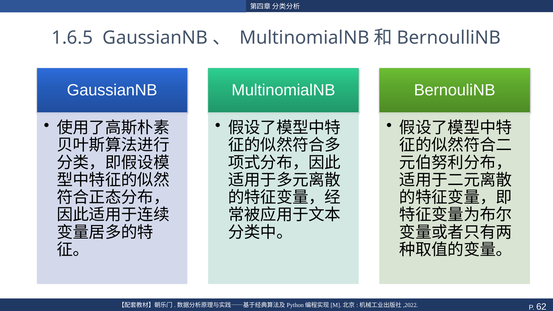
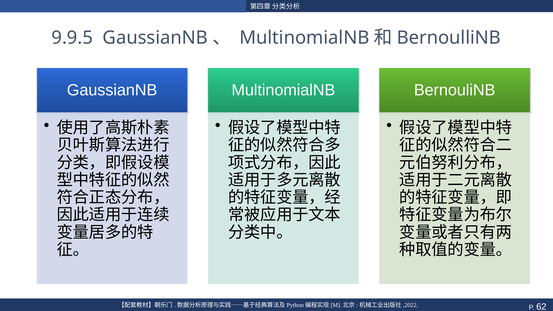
1.6.5: 1.6.5 -> 9.9.5 (72, 38)
